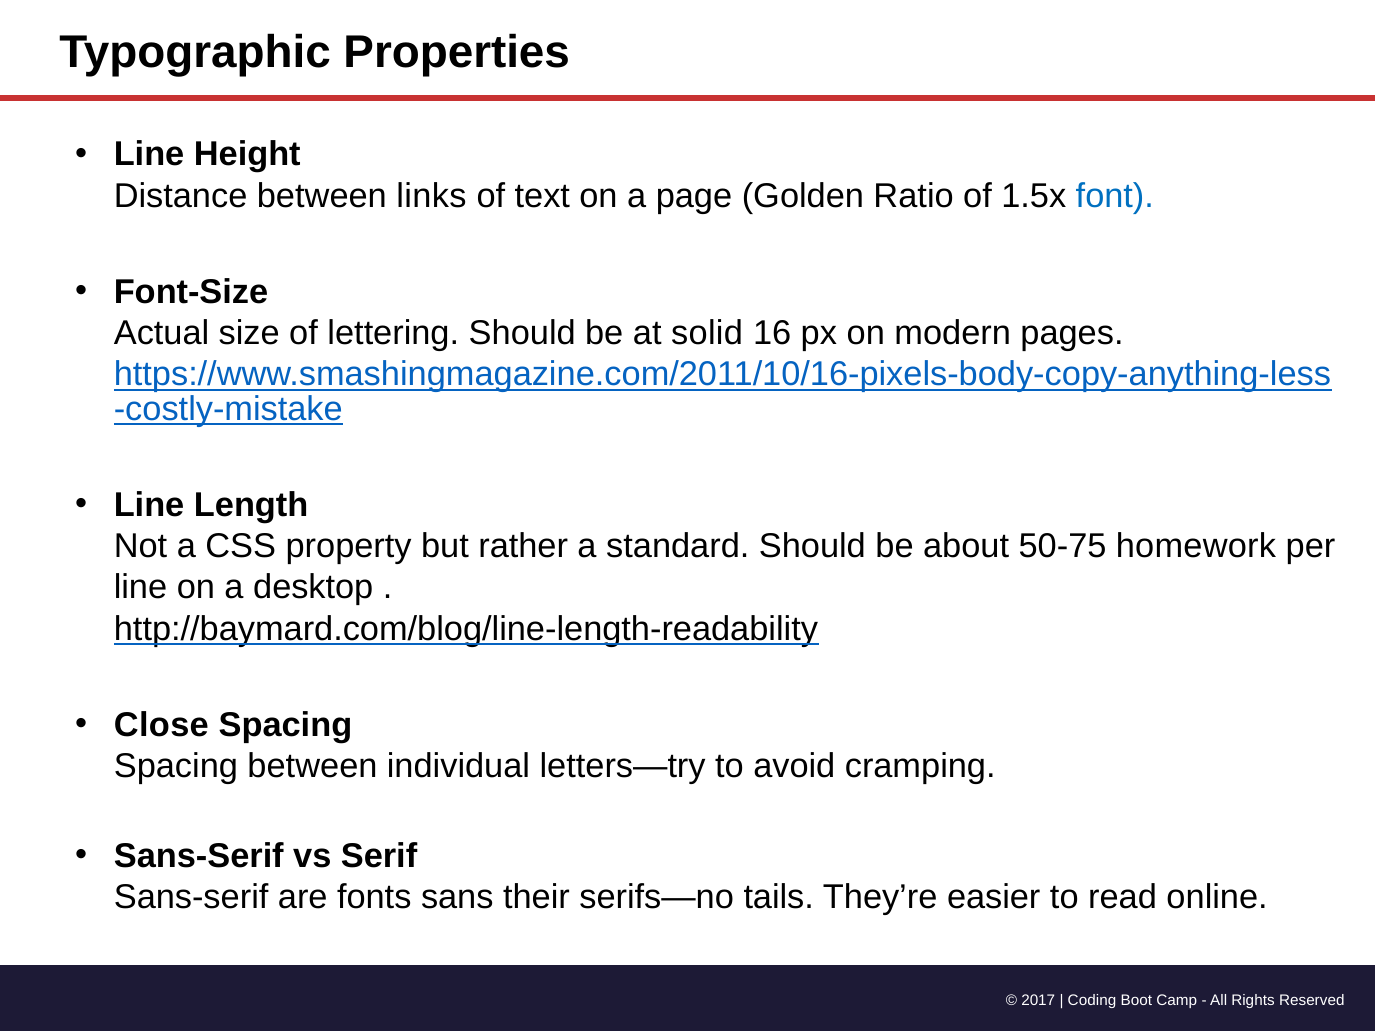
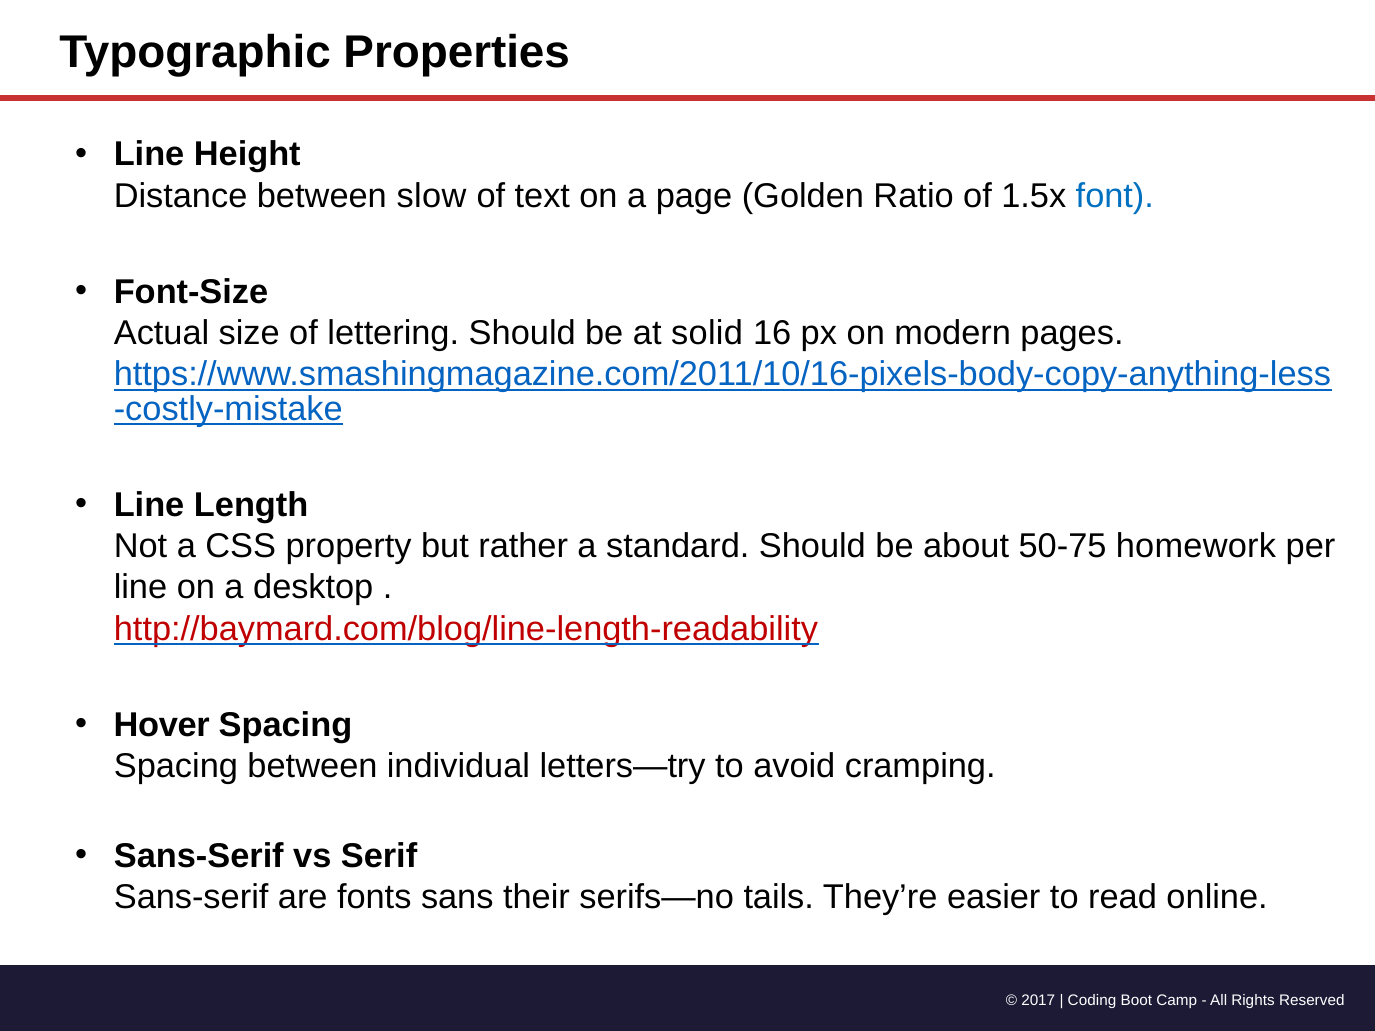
links: links -> slow (431, 196)
http://baymard.com/blog/line-length-readability colour: black -> red (466, 629)
Close: Close -> Hover (162, 725)
